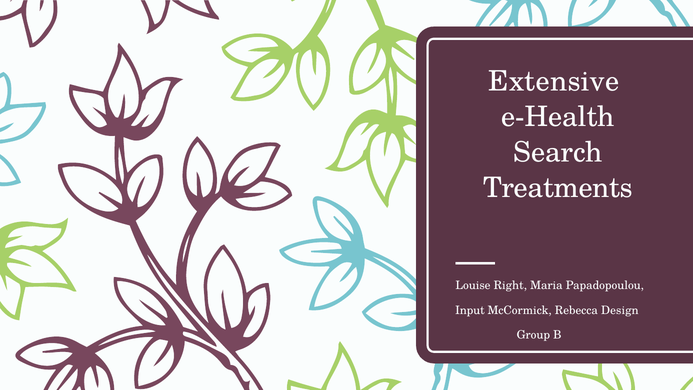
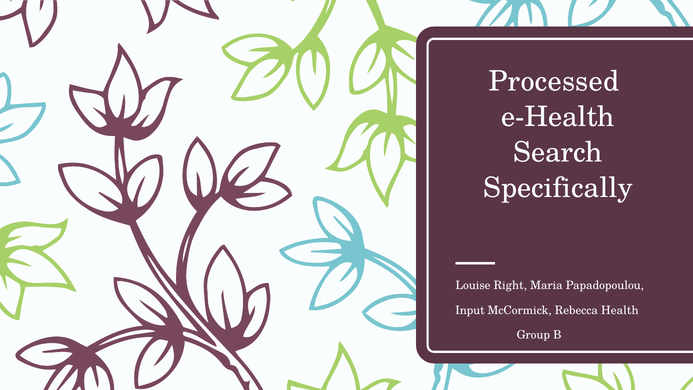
Extensive: Extensive -> Processed (554, 81)
Treatments: Treatments -> Specifically (558, 188)
Design: Design -> Health (620, 310)
